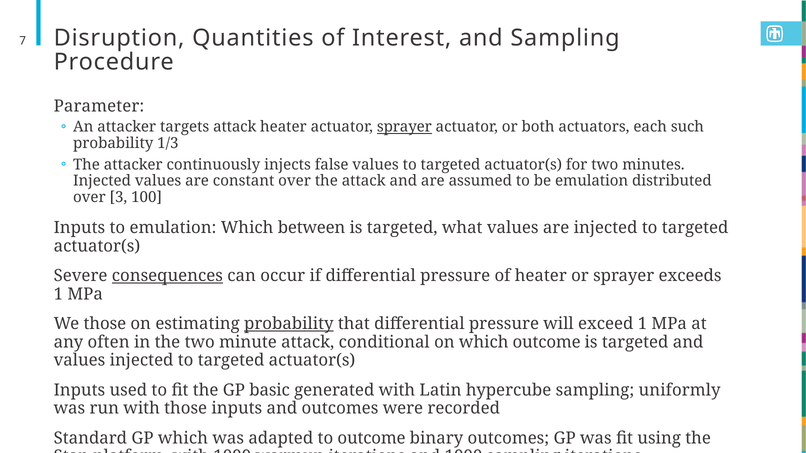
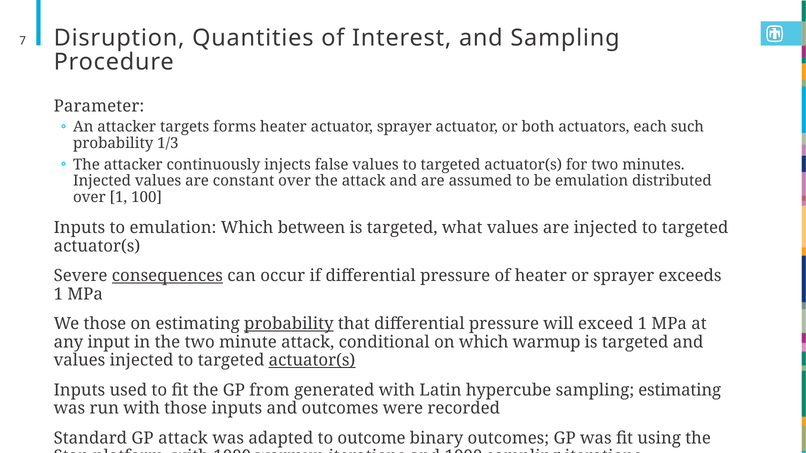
targets attack: attack -> forms (235, 127)
sprayer underline: present -> none (404, 127)
over 3: 3 -> 1 (118, 197)
often: often -> input (109, 342)
which outcome: outcome -> warmup (547, 342)
actuator(s underline: none -> present (312, 360)
basic: basic -> from (269, 390)
sampling uniformly: uniformly -> estimating (680, 390)
GP which: which -> attack (183, 438)
